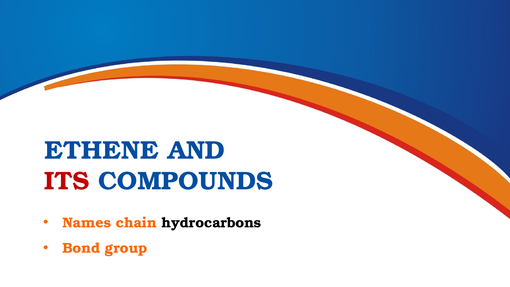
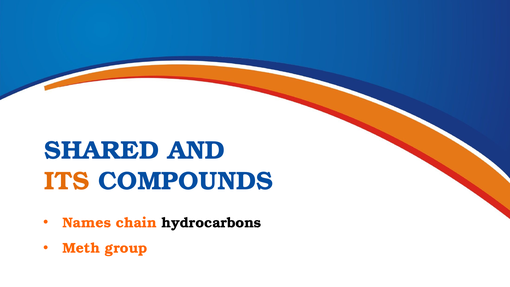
ETHENE: ETHENE -> SHARED (102, 150)
ITS colour: red -> orange (67, 181)
Bond: Bond -> Meth (81, 248)
